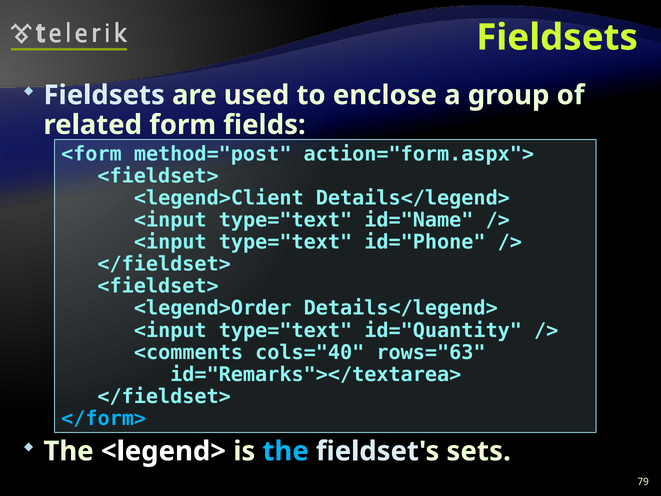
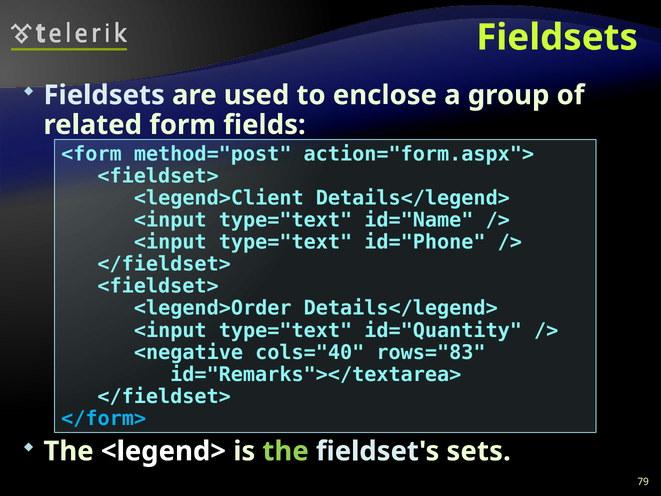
<comments: <comments -> <negative (189, 352)
rows="63: rows="63 -> rows="83 (431, 352)
the colour: light blue -> light green (286, 451)
